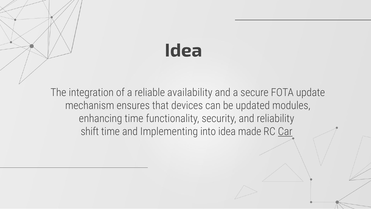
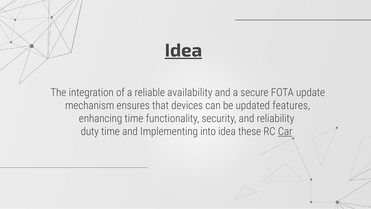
Idea underline: none -> present (183, 50)
modules: modules -> features (291, 105)
shift: shift -> duty (90, 131)
made: made -> these (250, 131)
